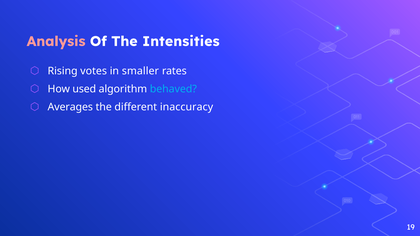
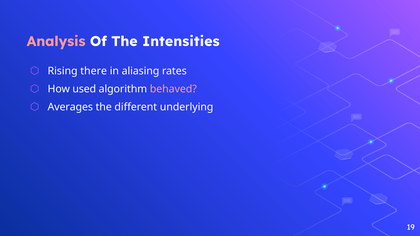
votes: votes -> there (94, 71)
smaller: smaller -> aliasing (141, 71)
behaved colour: light blue -> pink (173, 89)
inaccuracy: inaccuracy -> underlying (187, 107)
